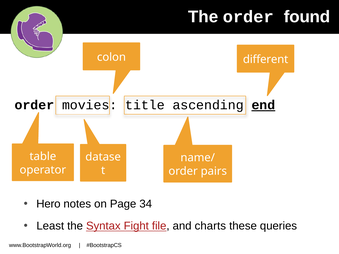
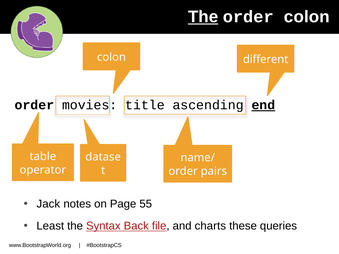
The underline: none -> present (203, 17)
order found: found -> colon (307, 17)
Hero: Hero -> Jack (48, 204)
34: 34 -> 55 (146, 204)
Fight: Fight -> Back (136, 226)
